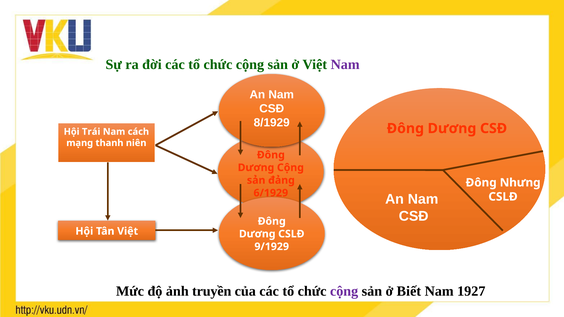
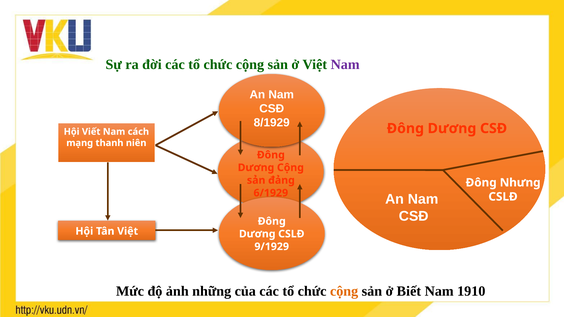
Trái: Trái -> Viết (91, 132)
truyền: truyền -> những (212, 291)
cộng colour: purple -> orange (344, 291)
1927: 1927 -> 1910 (471, 291)
